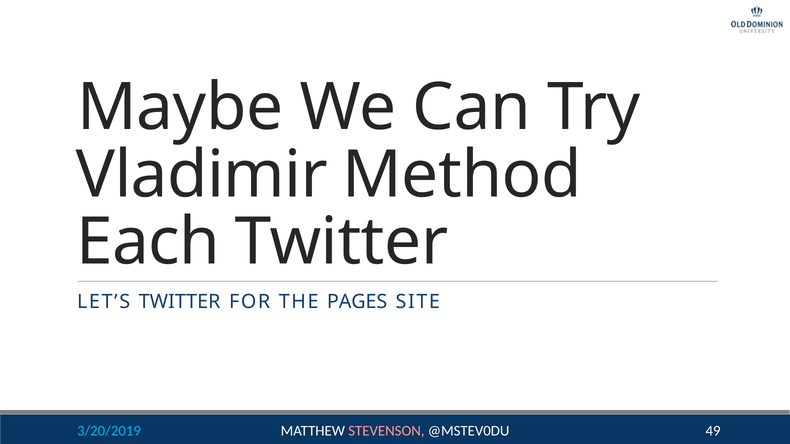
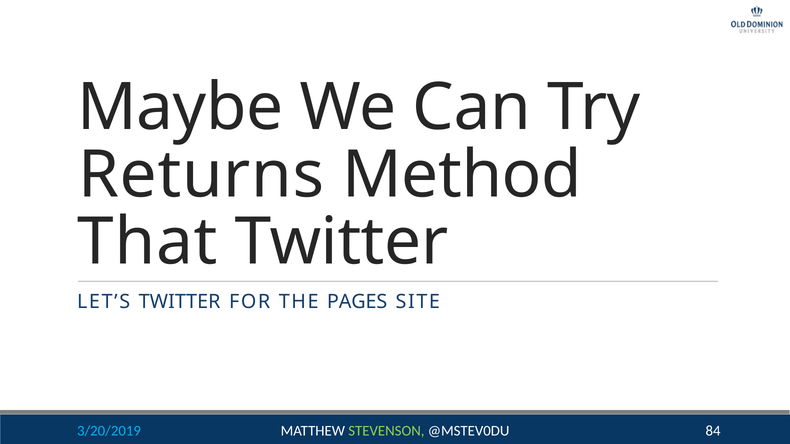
Vladimir: Vladimir -> Returns (201, 175)
Each: Each -> That (147, 242)
STEVENSON colour: pink -> light green (386, 431)
49: 49 -> 84 (713, 431)
